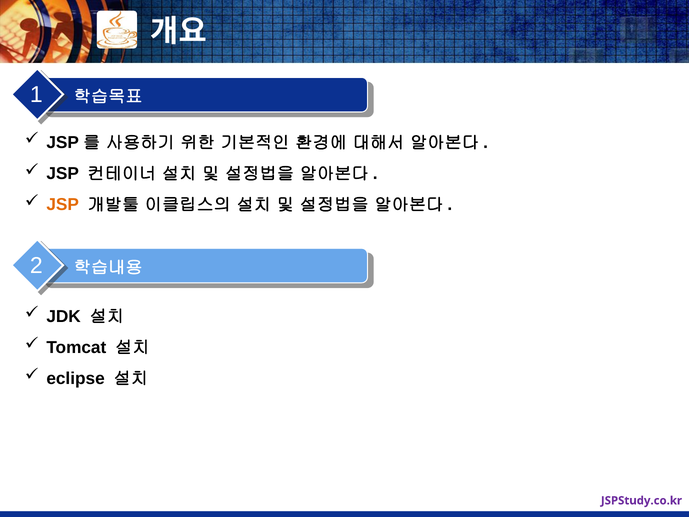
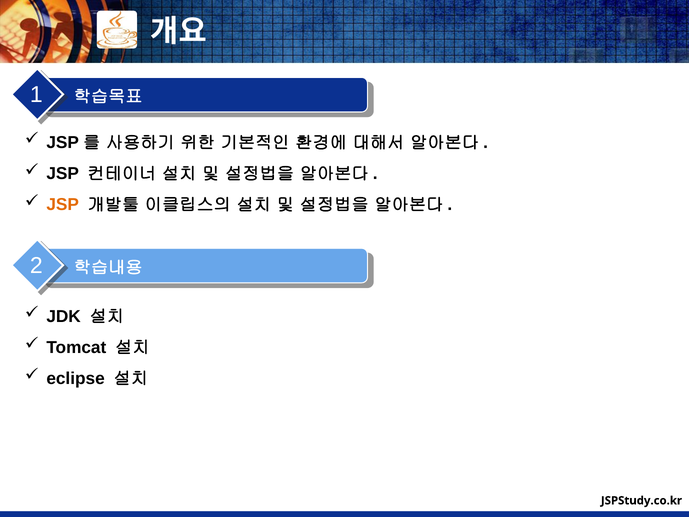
JSPStudy.co.kr colour: purple -> black (641, 500)
